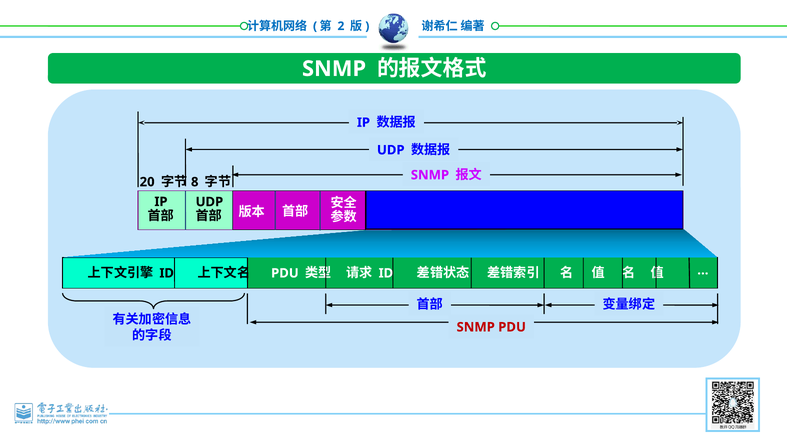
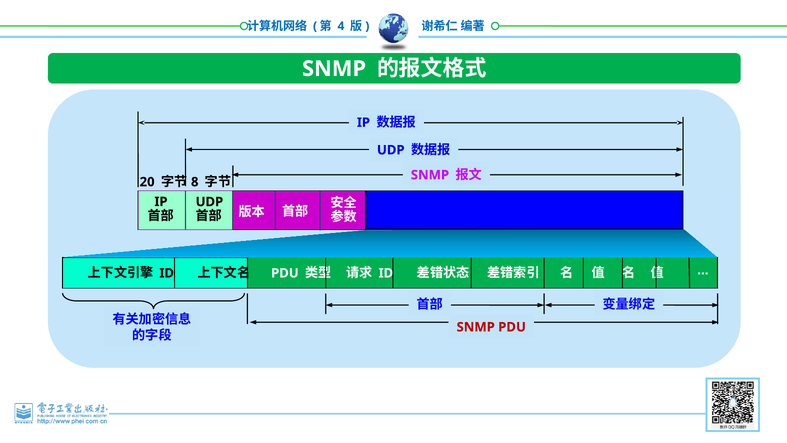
2: 2 -> 4 (341, 26)
